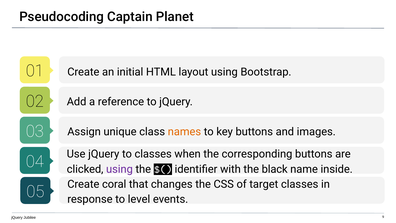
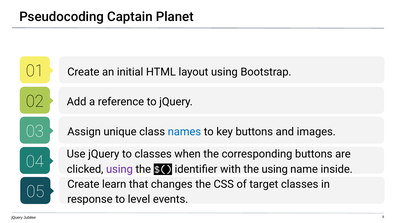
names colour: orange -> blue (184, 132)
the black: black -> using (275, 169)
coral: coral -> learn (114, 184)
